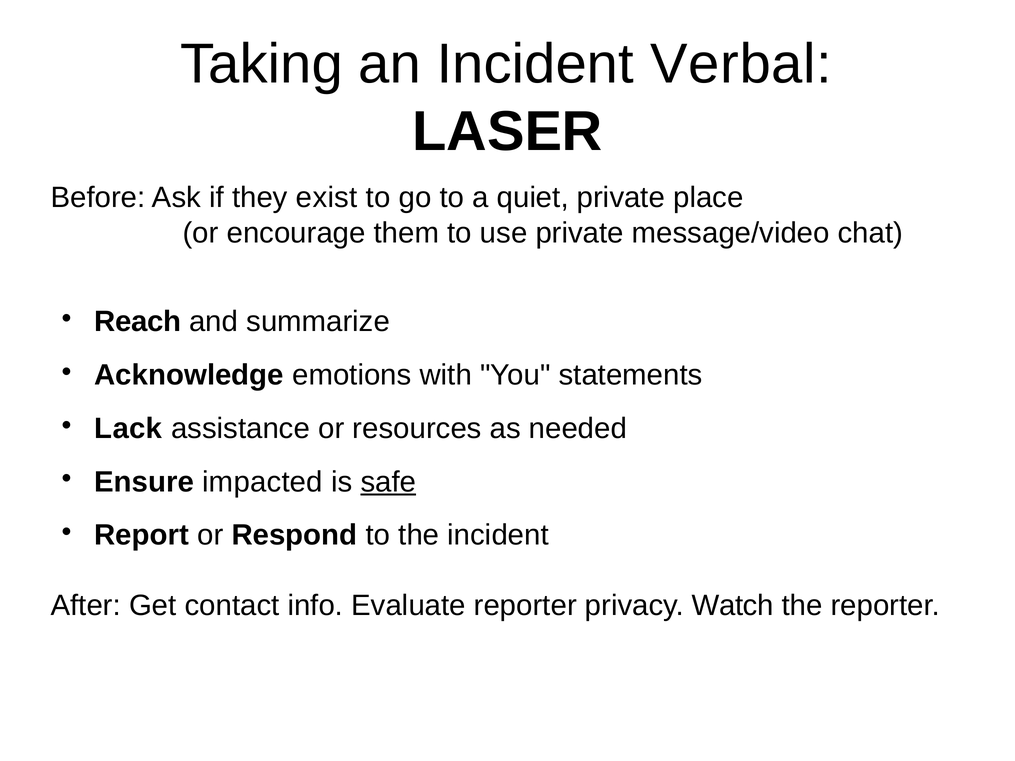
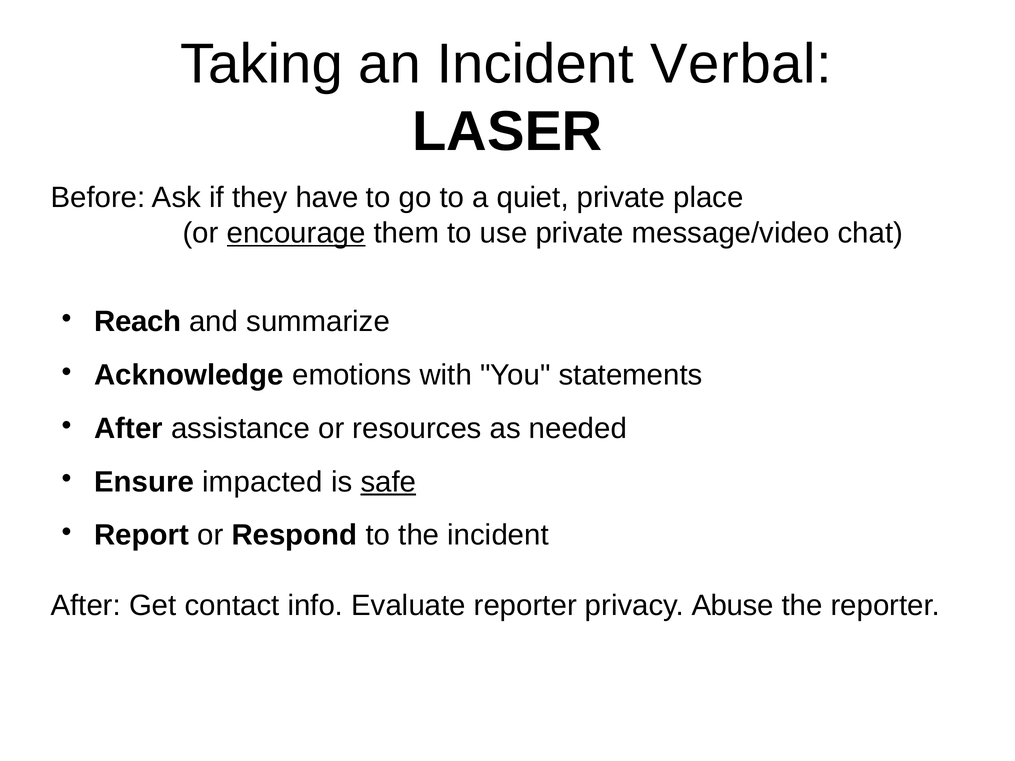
exist: exist -> have (327, 198)
encourage underline: none -> present (296, 233)
Lack: Lack -> After (129, 429)
Watch: Watch -> Abuse (733, 606)
